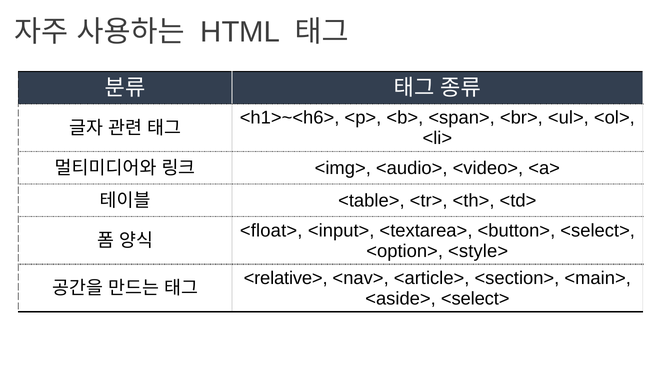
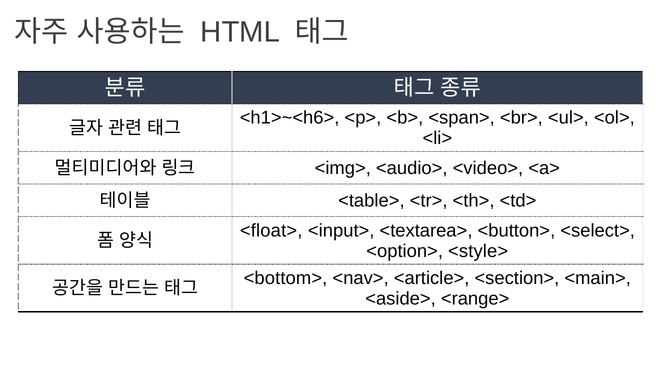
<relative>: <relative> -> <bottom> (285, 278)
<aside> <select>: <select> -> <range> (475, 298)
